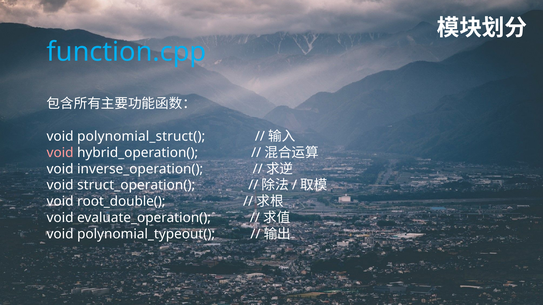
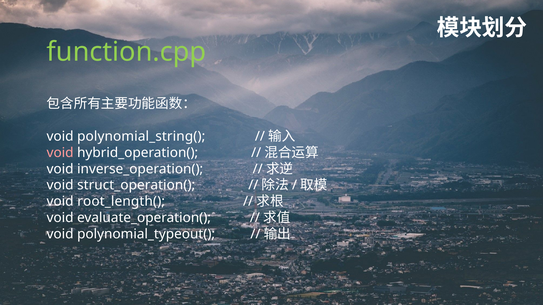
function.cpp colour: light blue -> light green (126, 52)
polynomial_struct(: polynomial_struct( -> polynomial_string( (141, 137)
root_double(: root_double( -> root_length( (121, 202)
